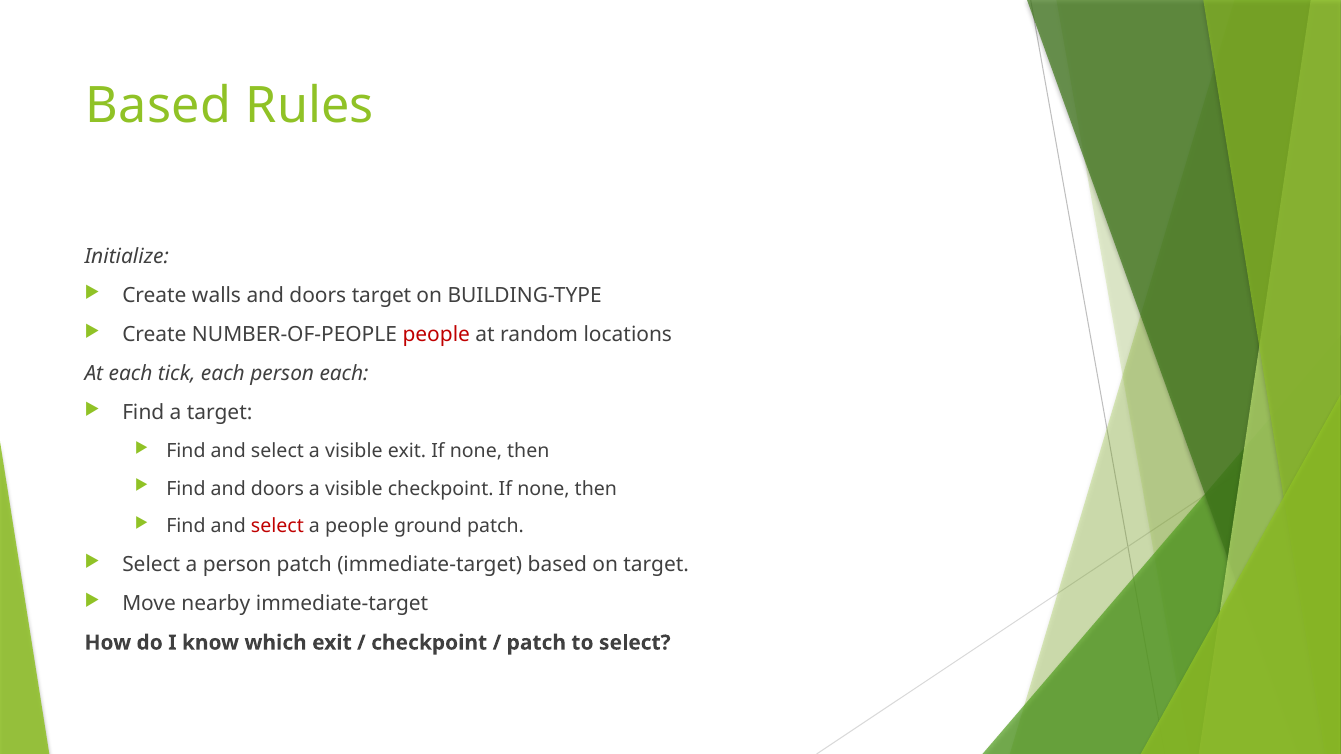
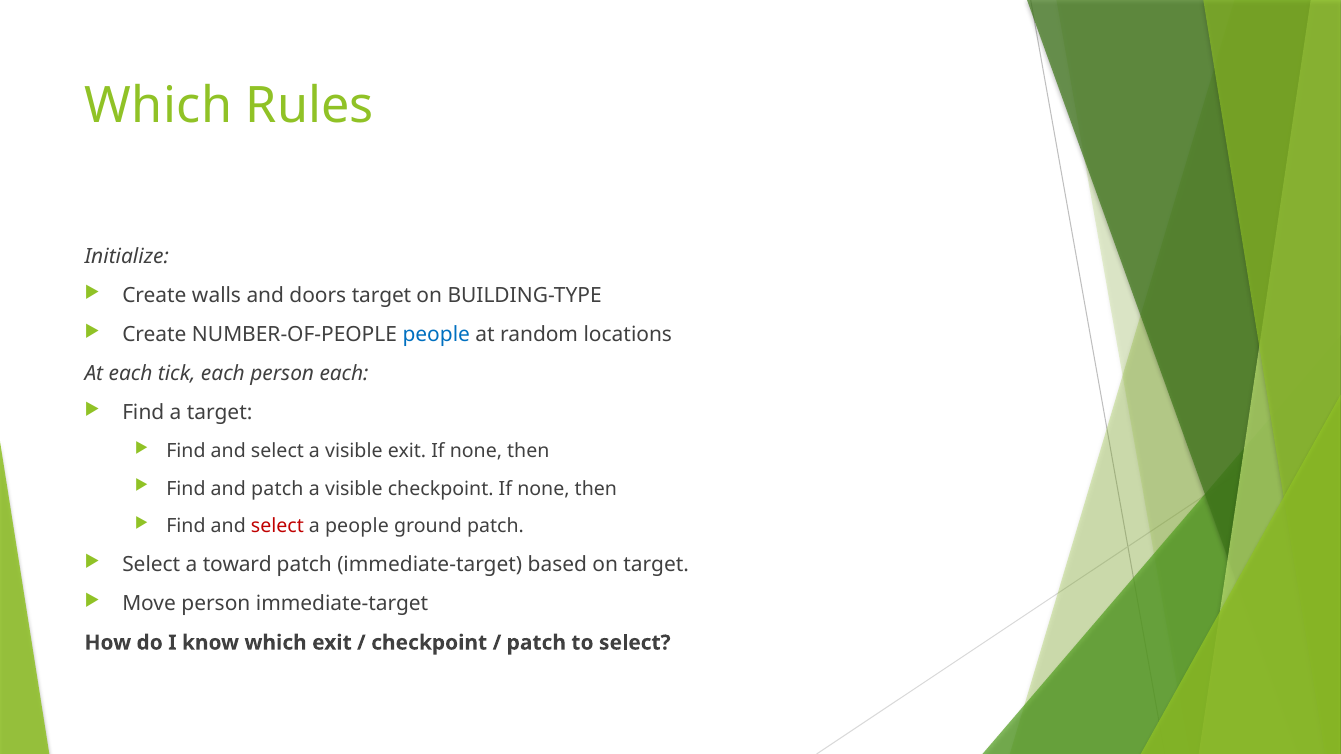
Based: Based -> Which (158, 106)
people colour: red -> blue (436, 335)
Find and doors: doors -> patch (277, 489)
a person: person -> toward (237, 565)
Move nearby: nearby -> person (216, 604)
